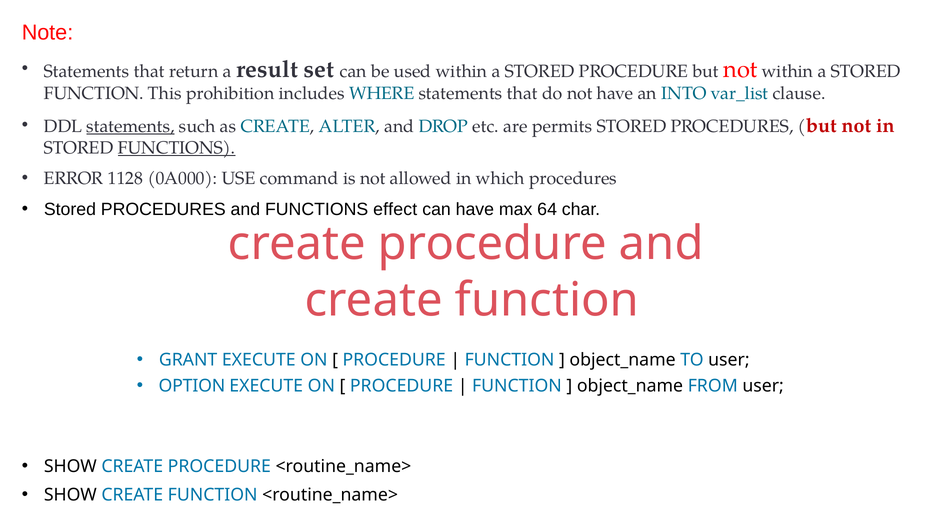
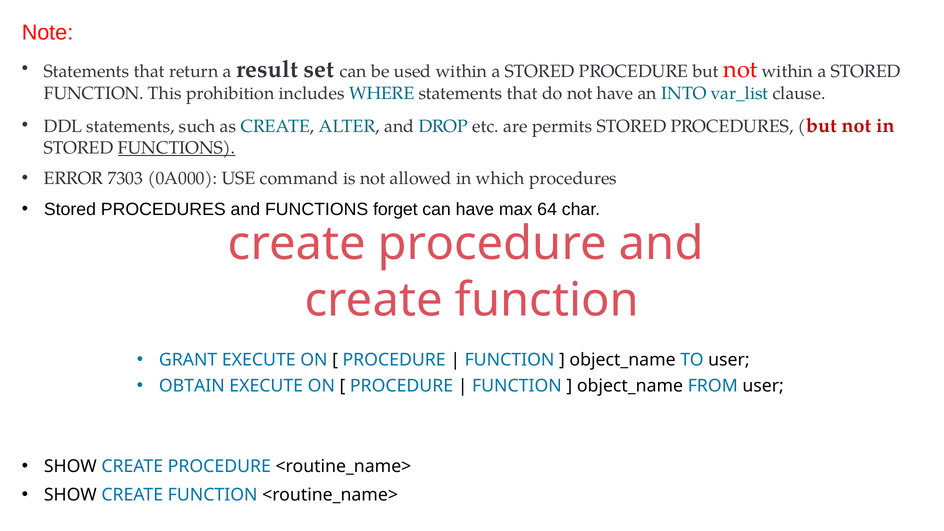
statements underline: present -> none (131, 126)
1128: 1128 -> 7303 (125, 179)
effect: effect -> forget (395, 209)
OPTION: OPTION -> OBTAIN (192, 386)
